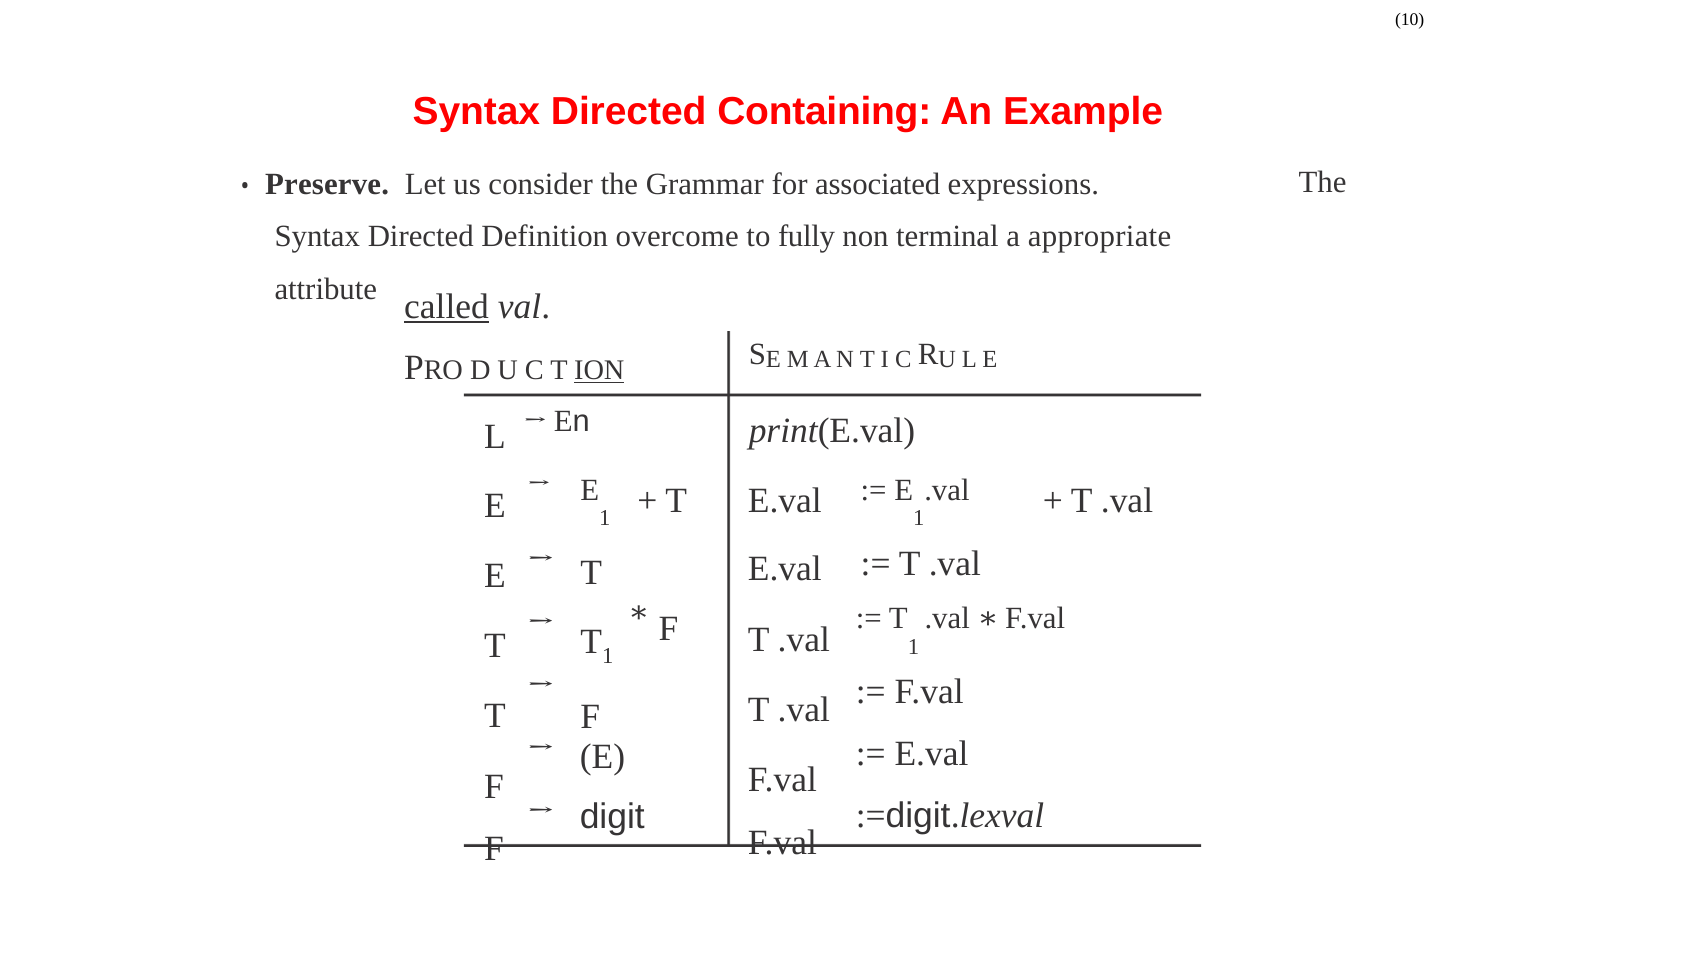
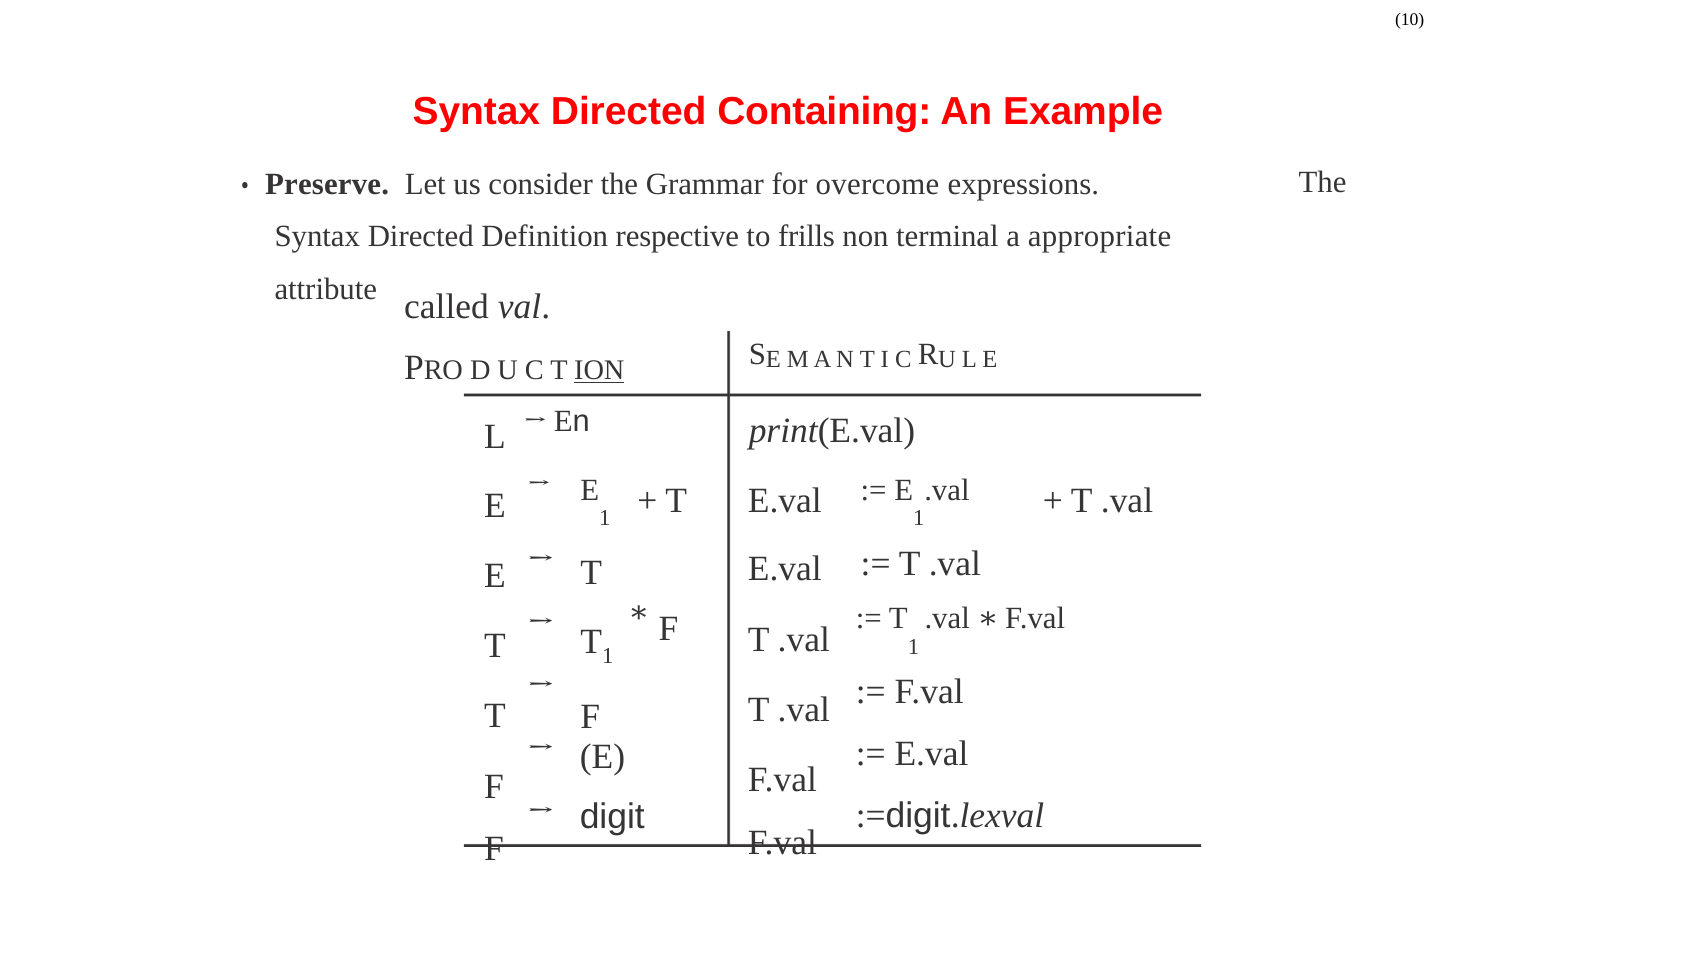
associated: associated -> overcome (877, 184)
overcome: overcome -> respective (677, 236)
fully: fully -> frills (806, 236)
called underline: present -> none (447, 307)
